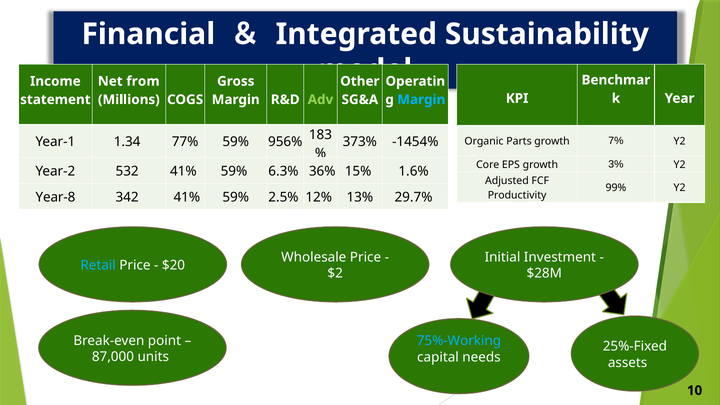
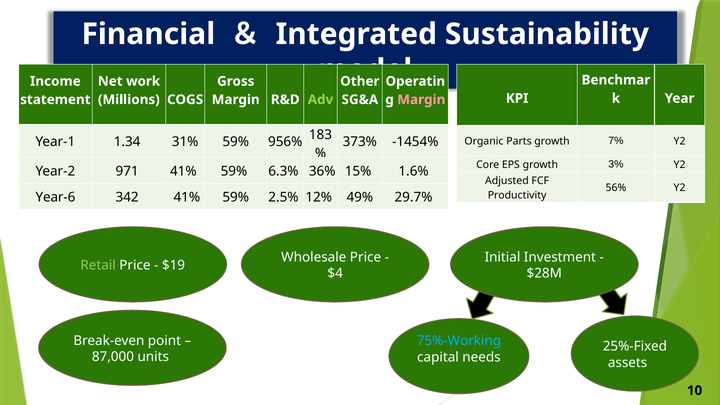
from: from -> work (143, 81)
Margin colour: light blue -> pink (421, 100)
77%: 77% -> 31% (185, 142)
532: 532 -> 971 (127, 171)
99%: 99% -> 56% (616, 188)
Year-8: Year-8 -> Year-6 (55, 197)
13%: 13% -> 49% (360, 197)
Retail colour: light blue -> light green (98, 265)
$20: $20 -> $19 (174, 265)
$2: $2 -> $4 (335, 273)
